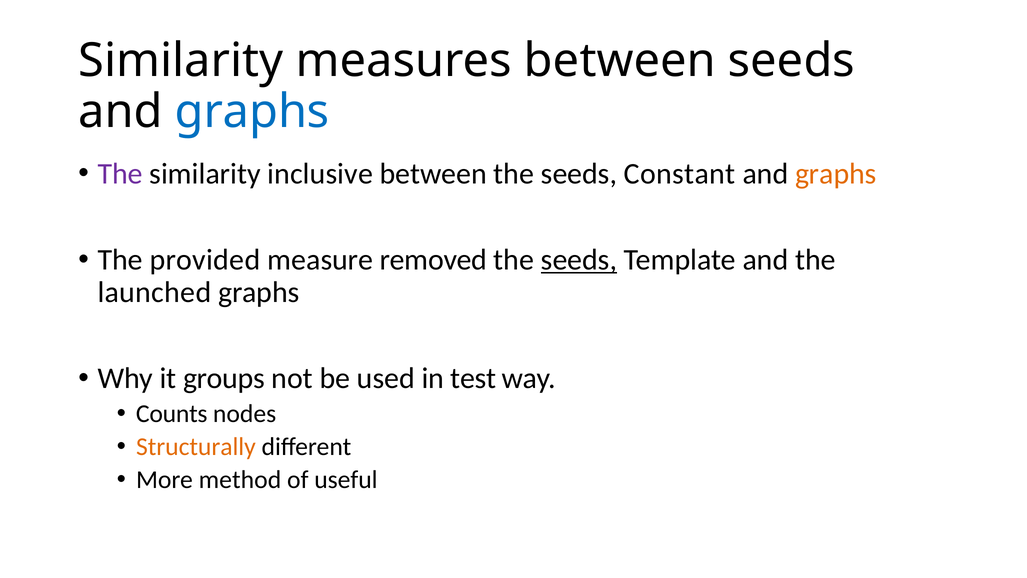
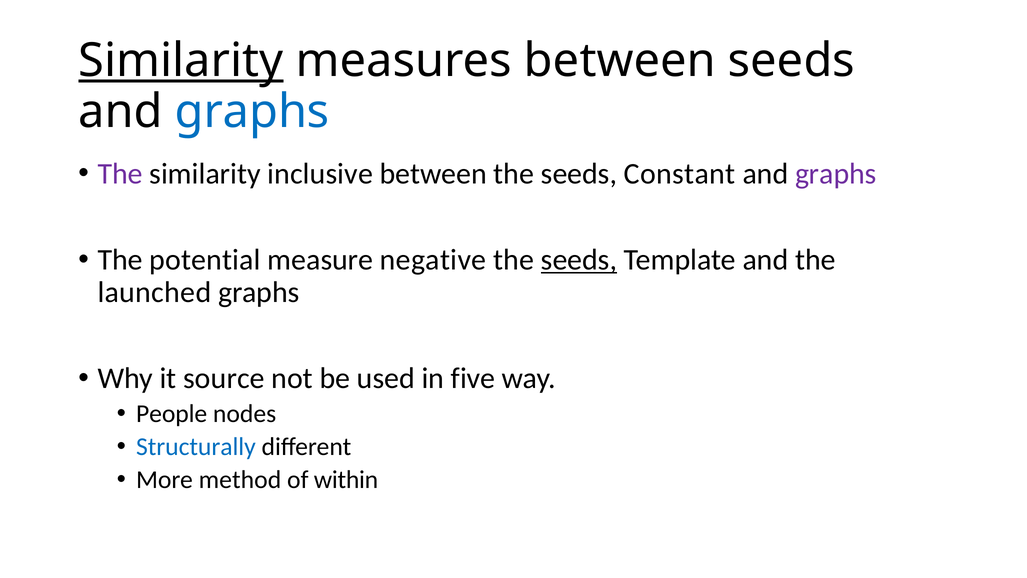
Similarity underline: none -> present (181, 61)
graphs colour: orange -> purple (836, 174)
provided: provided -> potential (205, 260)
removed: removed -> negative (433, 260)
groups: groups -> source (224, 378)
test: test -> five (473, 378)
Counts: Counts -> People (172, 414)
Structurally colour: orange -> blue (196, 447)
useful: useful -> within (346, 480)
